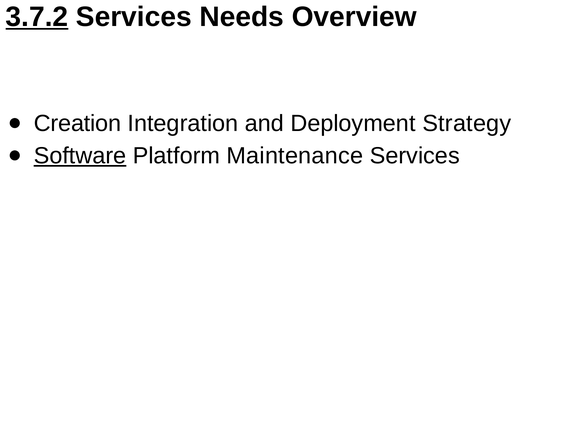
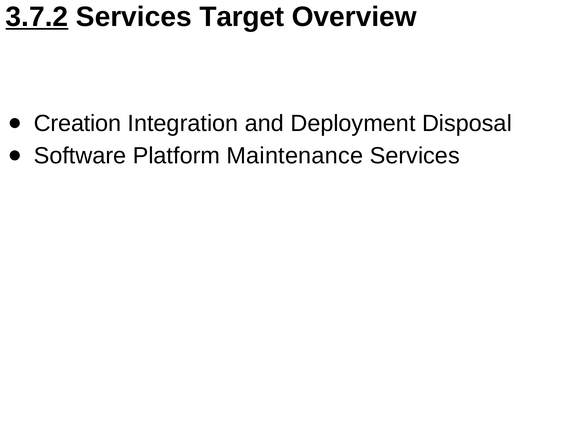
Needs: Needs -> Target (242, 17)
Strategy: Strategy -> Disposal (467, 123)
Software underline: present -> none (80, 156)
